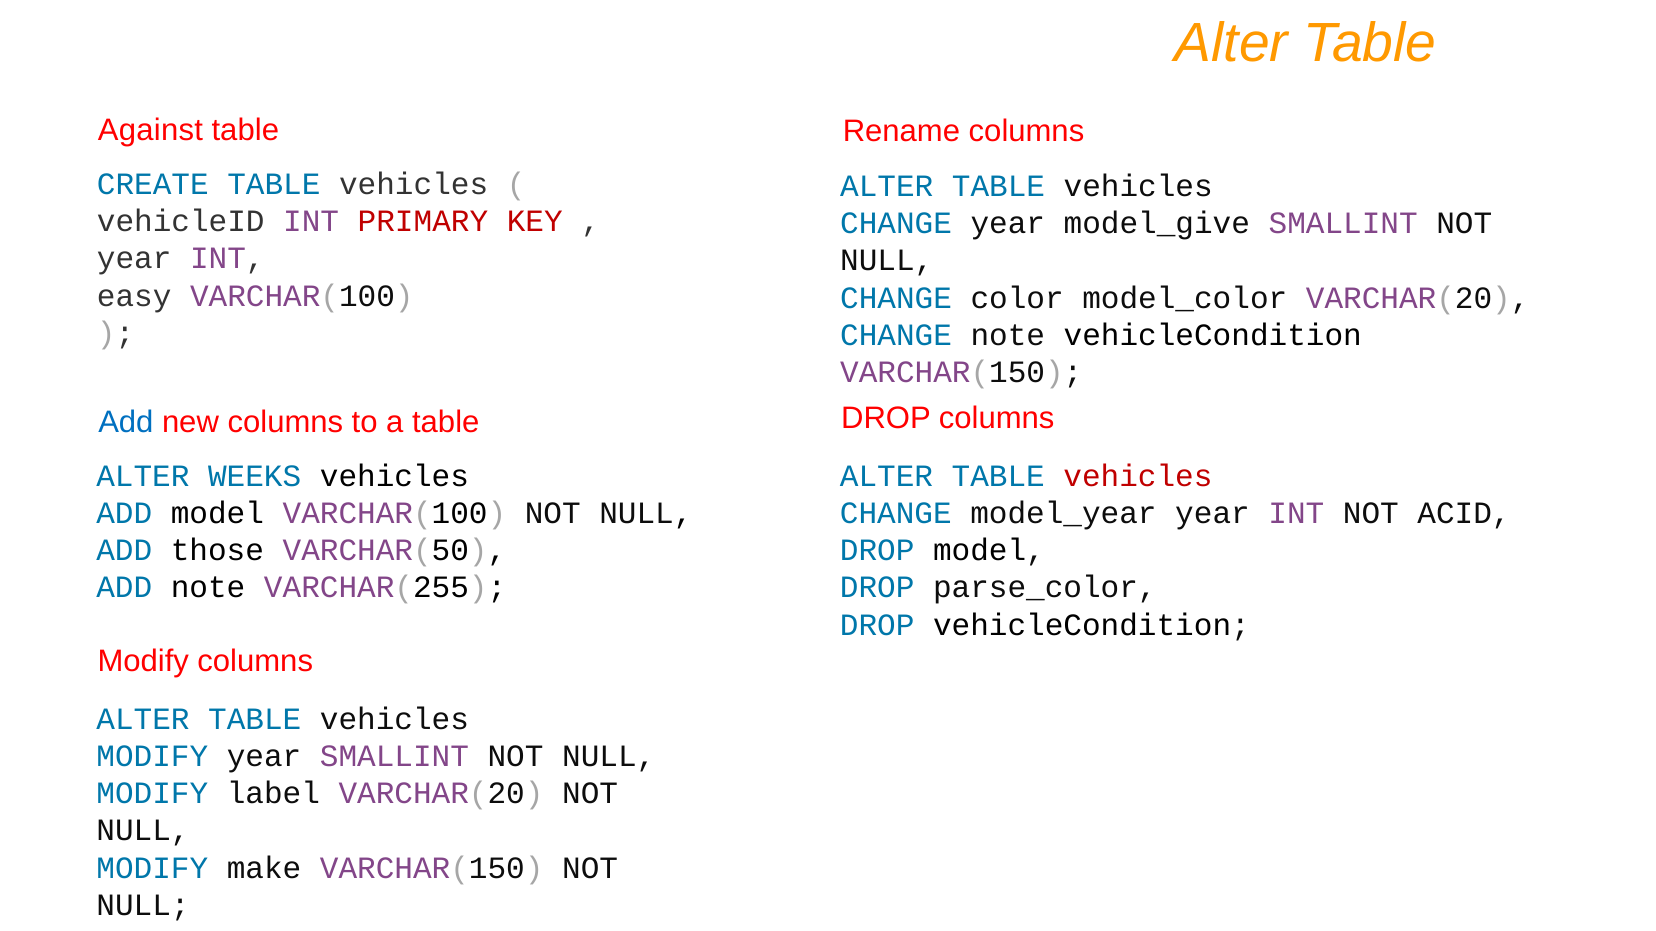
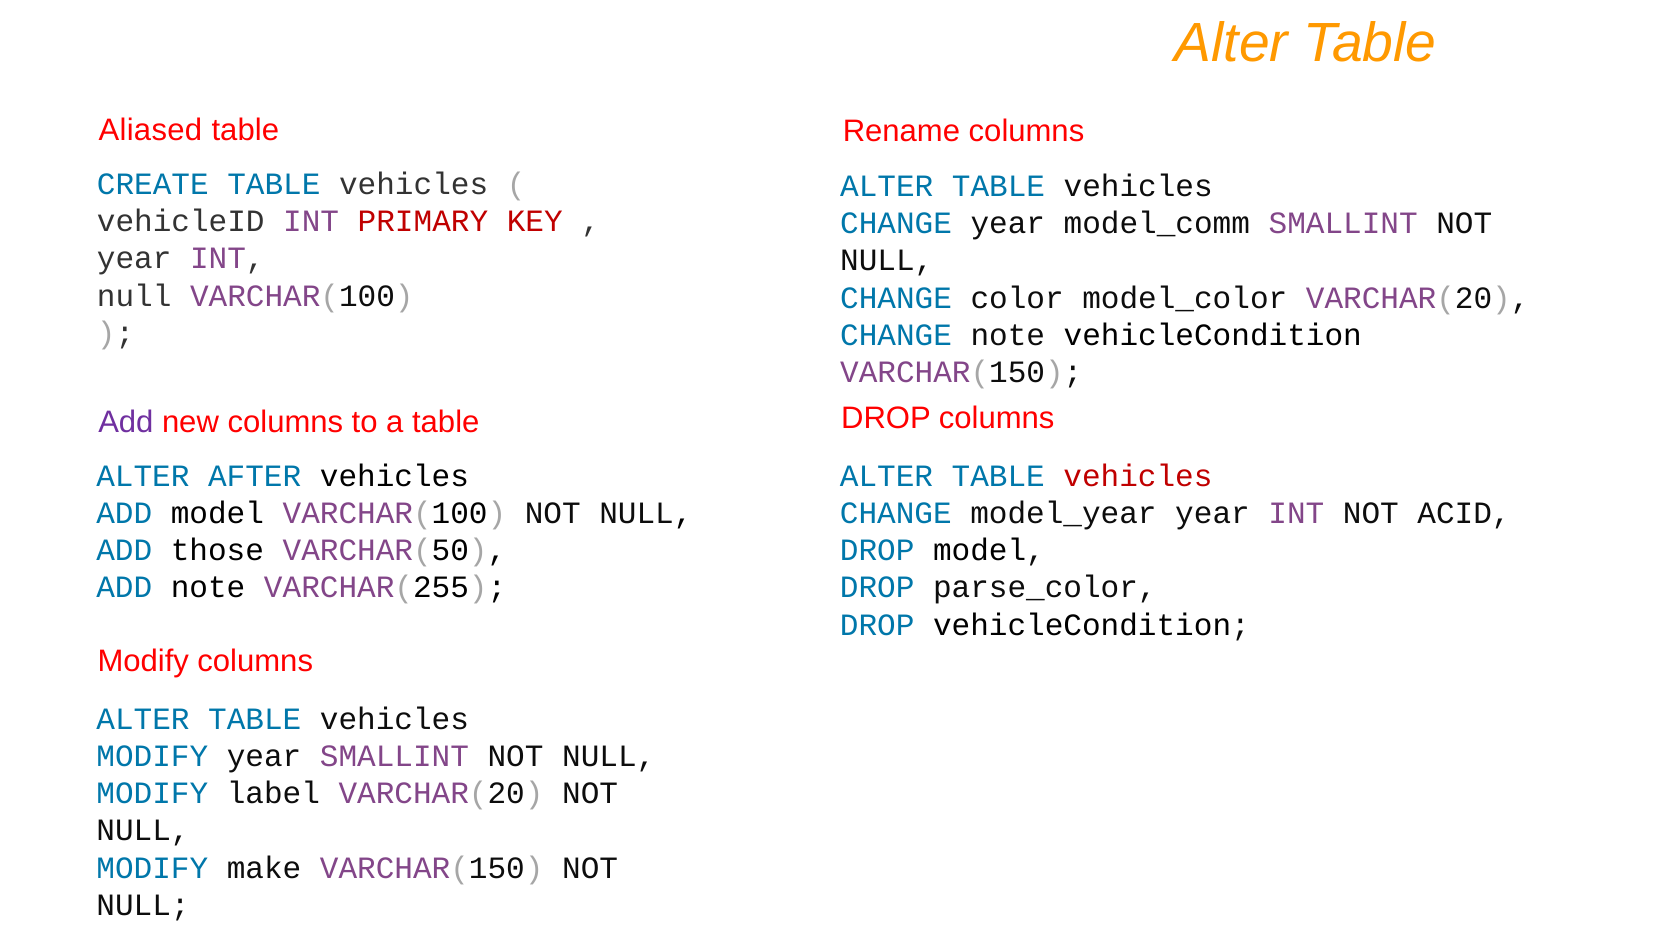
Against: Against -> Aliased (150, 131)
model_give: model_give -> model_comm (1157, 224)
easy: easy -> null (134, 296)
Add colour: blue -> purple (126, 423)
WEEKS: WEEKS -> AFTER (255, 476)
